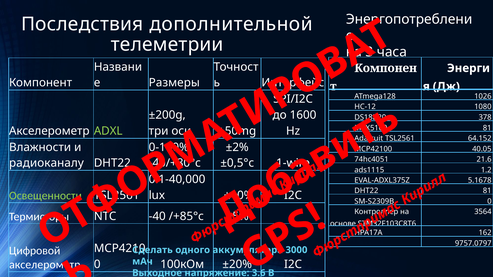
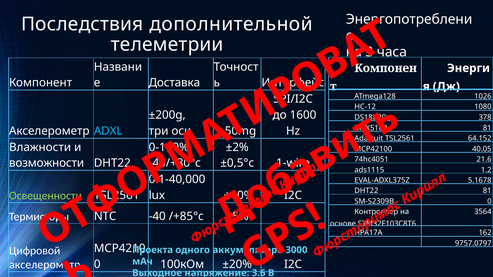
Размеры: Размеры -> Доставка (174, 83)
ADXL colour: light green -> light blue (108, 131)
радиоканалу: радиоканалу -> возможности (47, 163)
Сделать: Сделать -> Проекта (153, 250)
